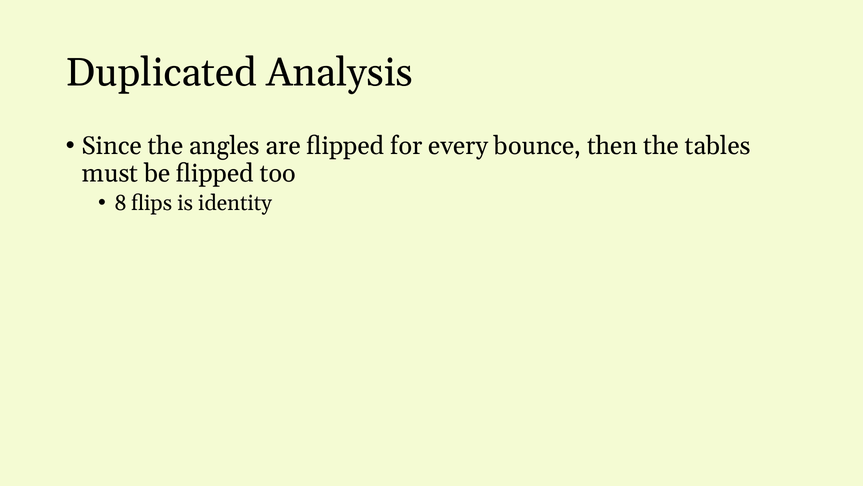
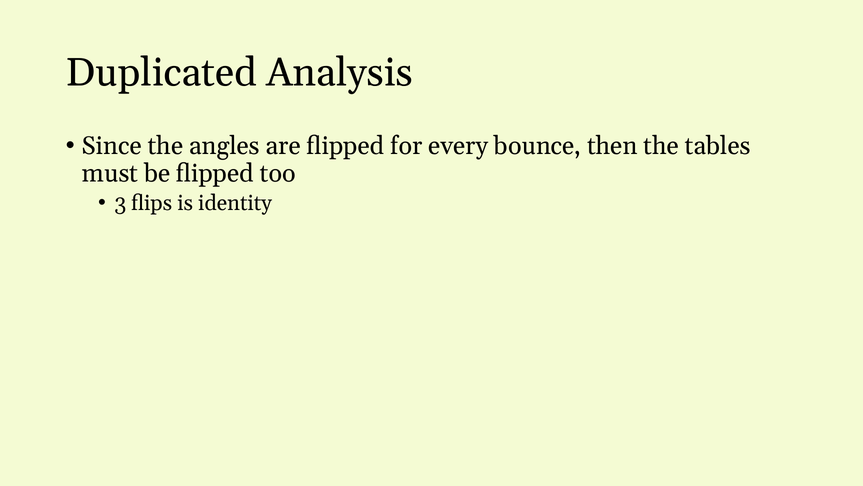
8: 8 -> 3 (120, 203)
